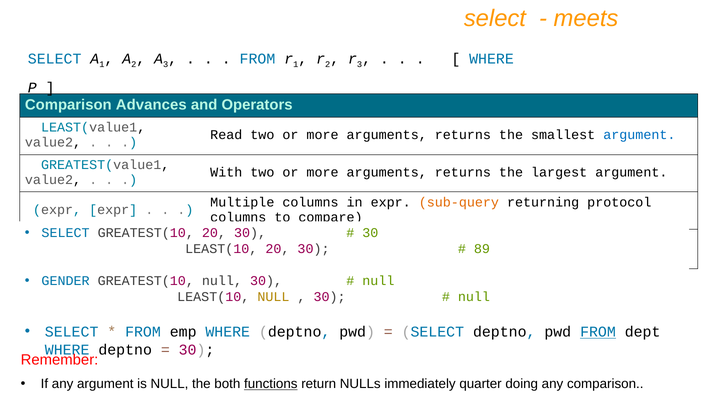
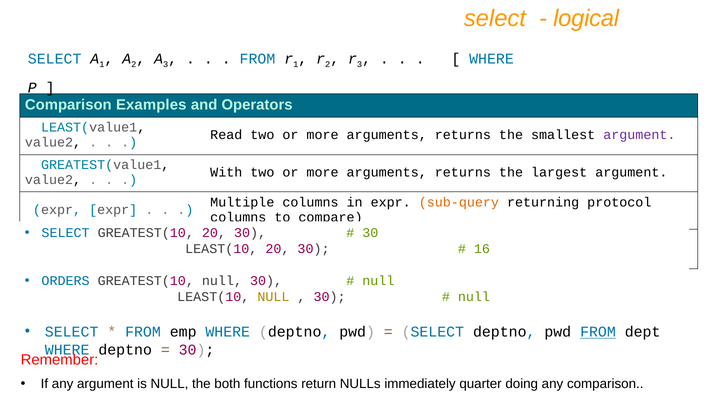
meets: meets -> logical (586, 19)
Advances: Advances -> Examples (151, 105)
argument colour: blue -> purple (639, 135)
89: 89 -> 16 (482, 249)
GENDER: GENDER -> ORDERS (66, 281)
functions underline: present -> none (271, 384)
